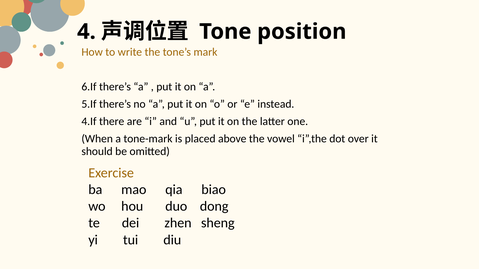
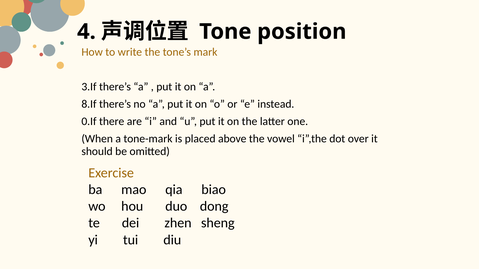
6.If: 6.If -> 3.If (89, 87)
5.If: 5.If -> 8.If (89, 104)
4.If: 4.If -> 0.If (89, 122)
